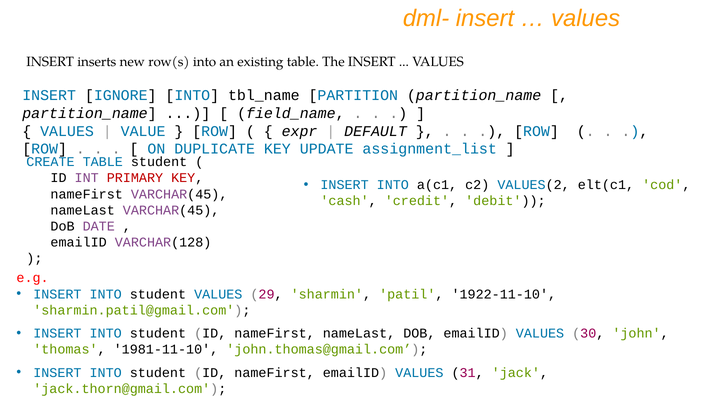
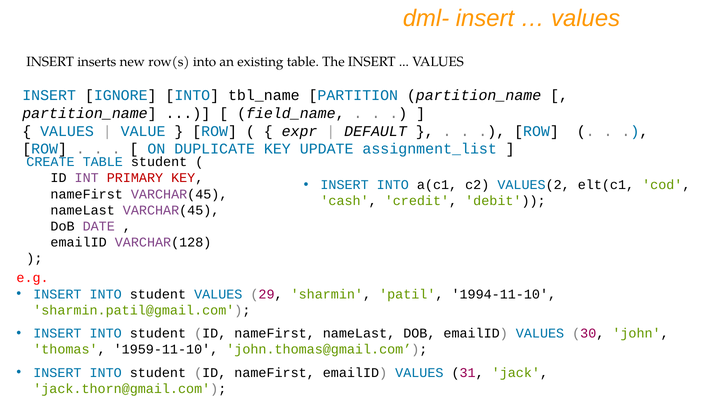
1922-11-10: 1922-11-10 -> 1994-11-10 (504, 294)
1981-11-10: 1981-11-10 -> 1959-11-10 (166, 350)
